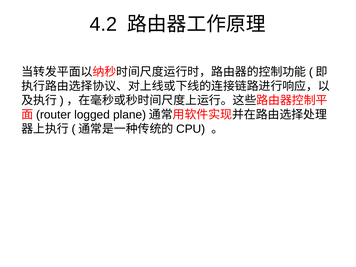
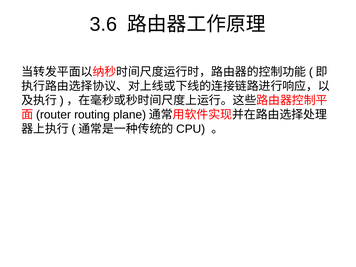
4.2: 4.2 -> 3.6 (103, 24)
logged: logged -> routing (92, 115)
